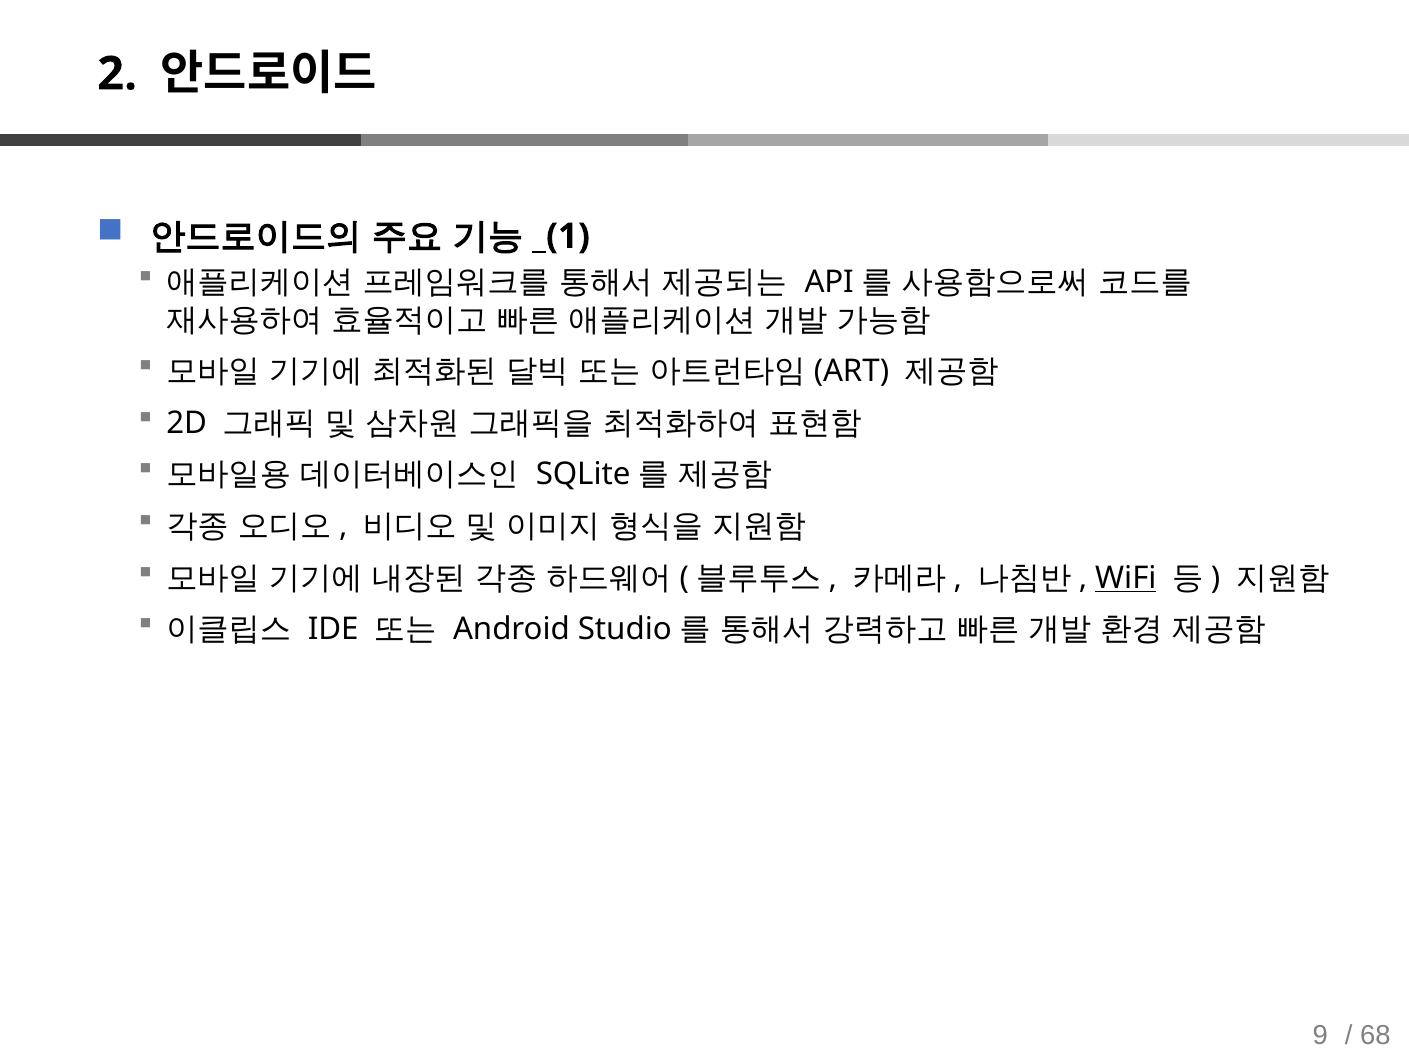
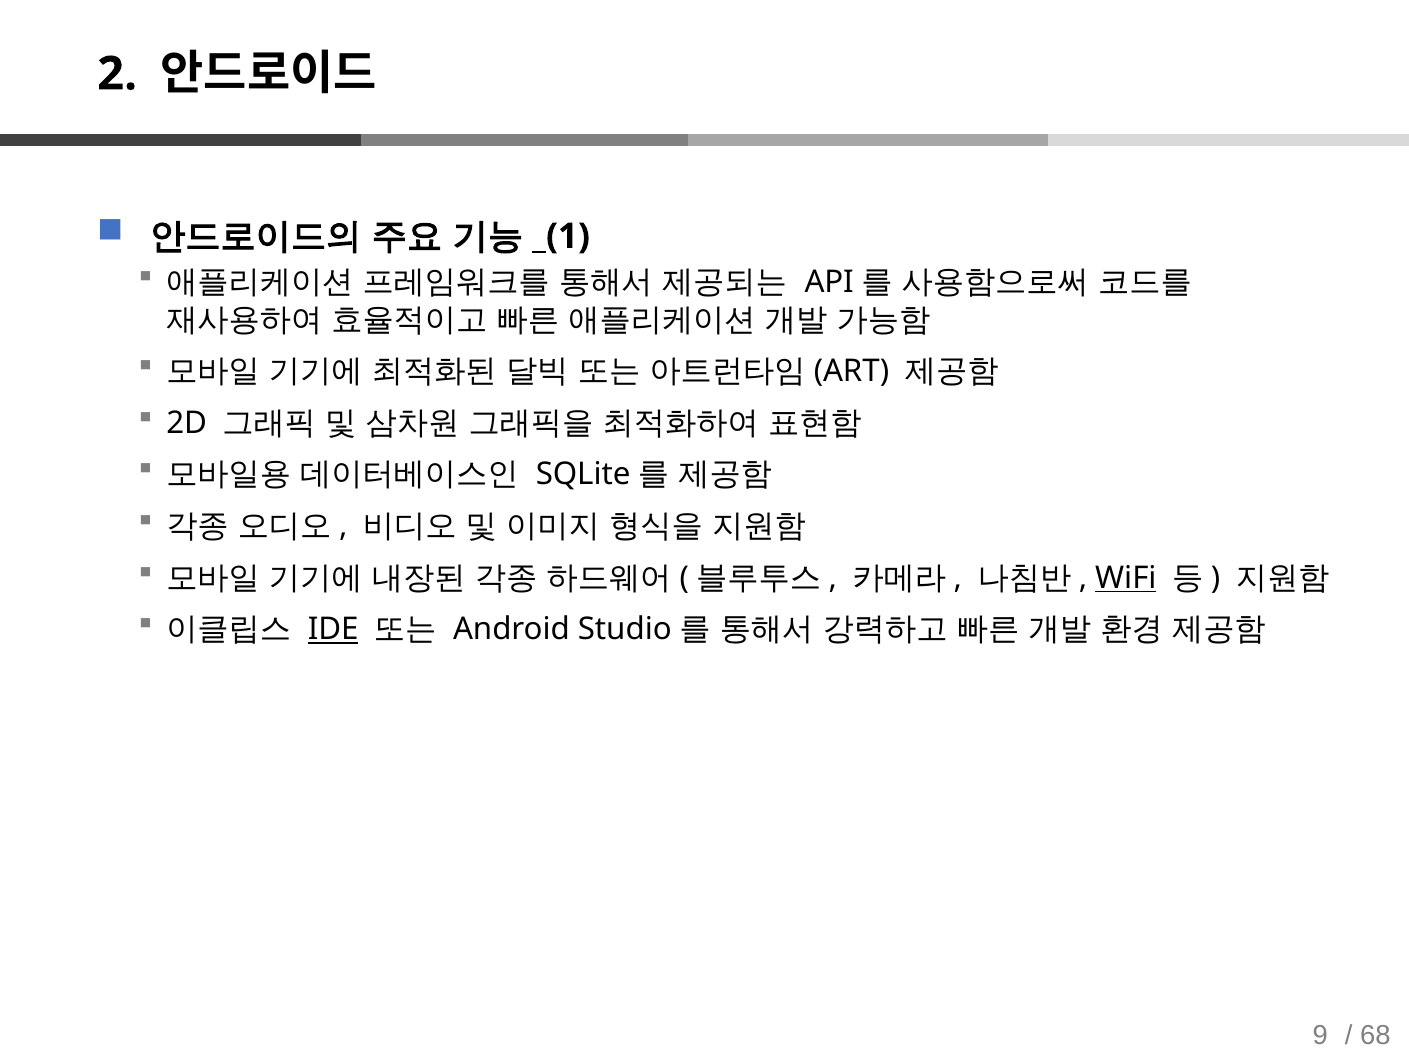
IDE underline: none -> present (333, 629)
